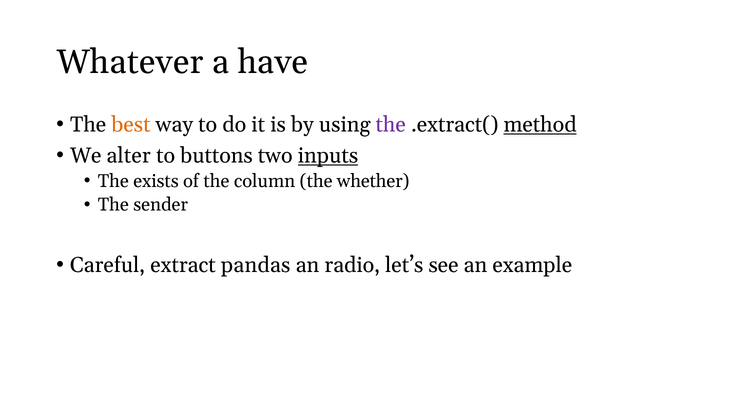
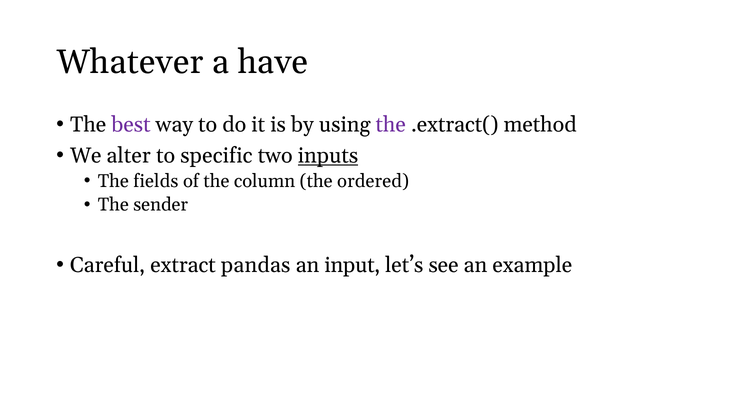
best colour: orange -> purple (131, 125)
method underline: present -> none (540, 125)
buttons: buttons -> specific (216, 156)
exists: exists -> fields (156, 181)
whether: whether -> ordered (373, 181)
radio: radio -> input (352, 265)
